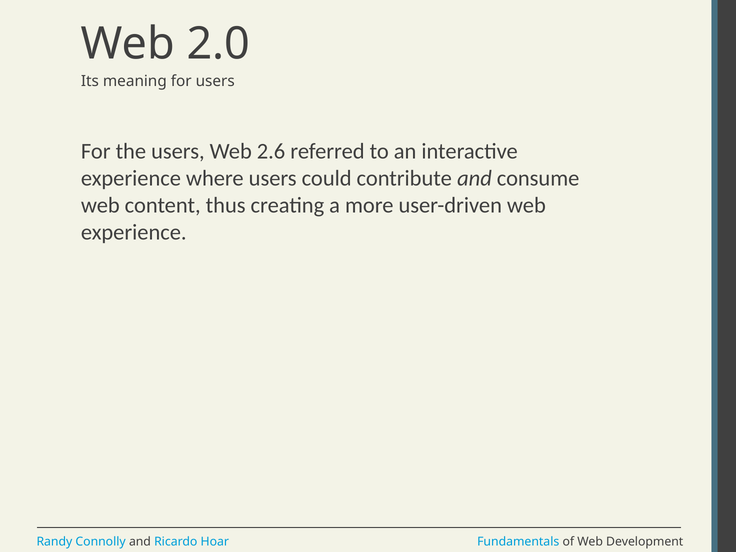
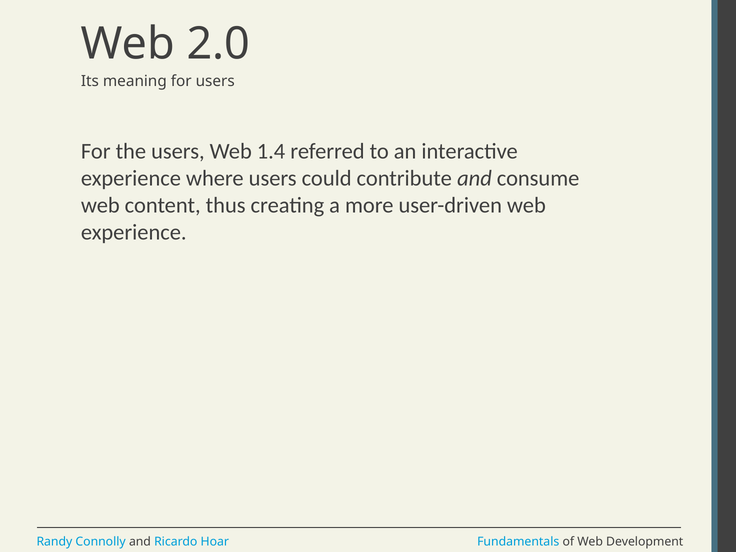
2.6: 2.6 -> 1.4 (271, 151)
